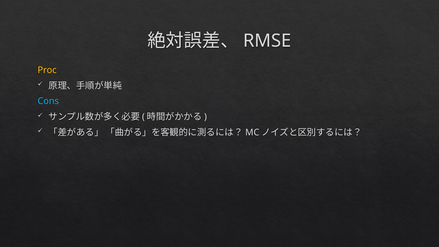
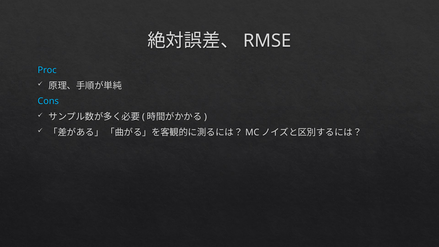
Proc colour: yellow -> light blue (47, 70)
